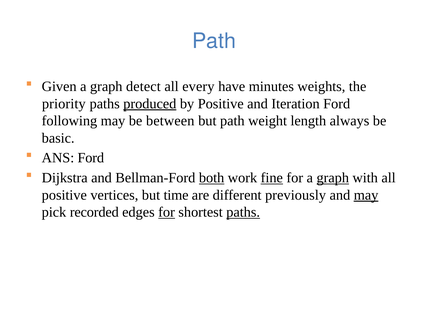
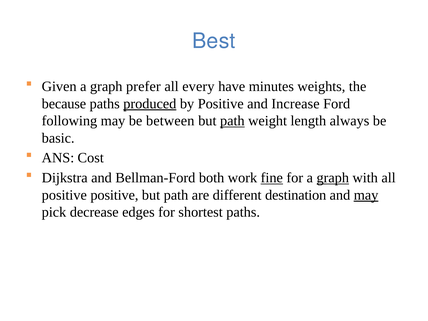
Path: Path -> Best (214, 41)
detect: detect -> prefer (143, 87)
priority: priority -> because (64, 104)
Iteration: Iteration -> Increase (295, 104)
path underline: none -> present (232, 121)
ANS Ford: Ford -> Cost (91, 158)
both underline: present -> none (212, 178)
positive vertices: vertices -> positive (114, 195)
time: time -> path (176, 195)
previously: previously -> destination (296, 195)
recorded: recorded -> decrease (94, 212)
for underline: present -> none (167, 212)
paths underline: present -> none (243, 212)
